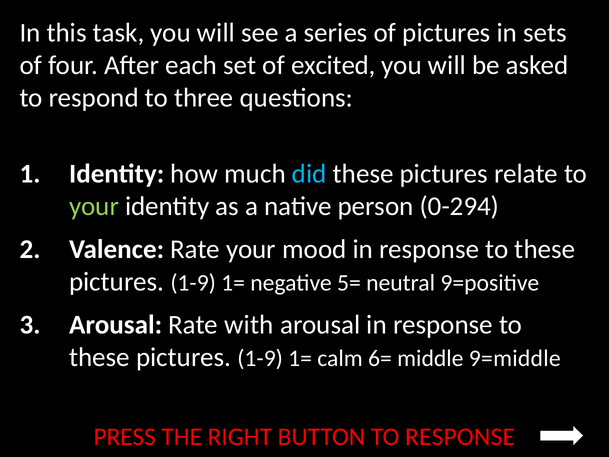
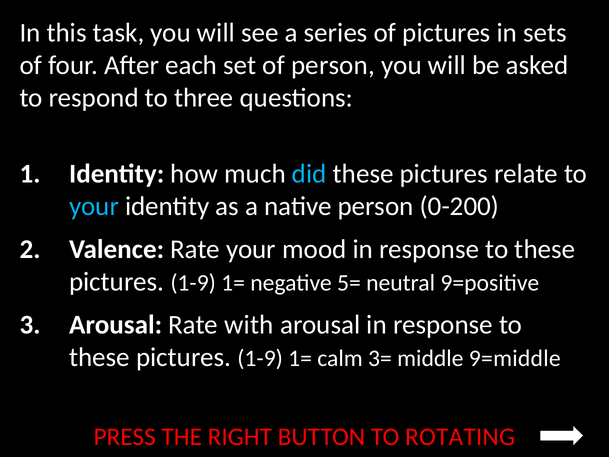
of excited: excited -> person (333, 65)
your colour: light green -> light blue (94, 206)
0-294: 0-294 -> 0-200 (459, 206)
6=: 6= -> 3= (380, 358)
TO RESPONSE: RESPONSE -> ROTATING (460, 437)
